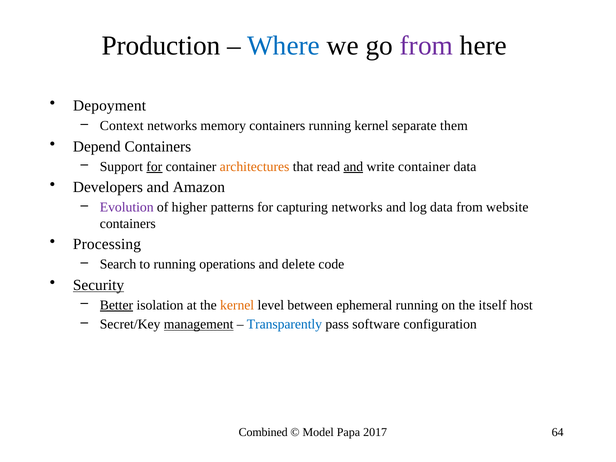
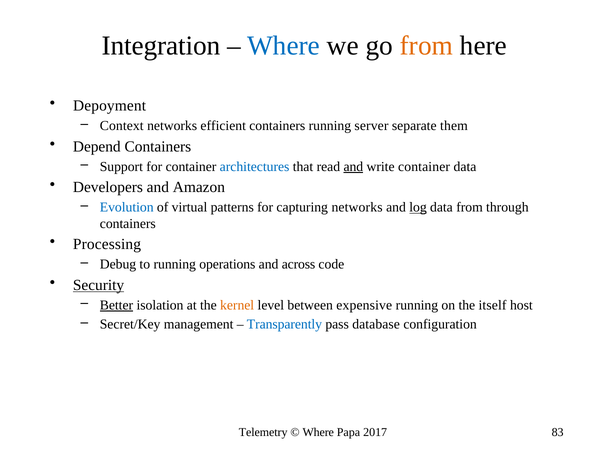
Production: Production -> Integration (161, 46)
from colour: purple -> orange (426, 46)
memory: memory -> efficient (223, 126)
running kernel: kernel -> server (371, 126)
for underline: present -> none (154, 167)
architectures colour: orange -> blue (255, 167)
Evolution colour: purple -> blue (127, 207)
higher: higher -> virtual (189, 207)
log underline: none -> present (418, 207)
website: website -> through (507, 207)
Search: Search -> Debug (118, 264)
delete: delete -> across (299, 264)
ephemeral: ephemeral -> expensive (364, 305)
management underline: present -> none (199, 324)
software: software -> database (376, 324)
Combined: Combined -> Telemetry (263, 432)
Model: Model -> Where (318, 432)
64: 64 -> 83 (558, 432)
